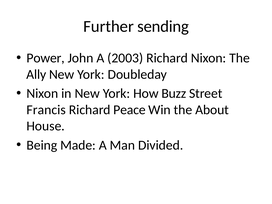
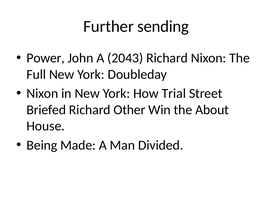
2003: 2003 -> 2043 (125, 58)
Ally: Ally -> Full (36, 74)
Buzz: Buzz -> Trial (174, 93)
Francis: Francis -> Briefed (46, 110)
Peace: Peace -> Other (129, 110)
